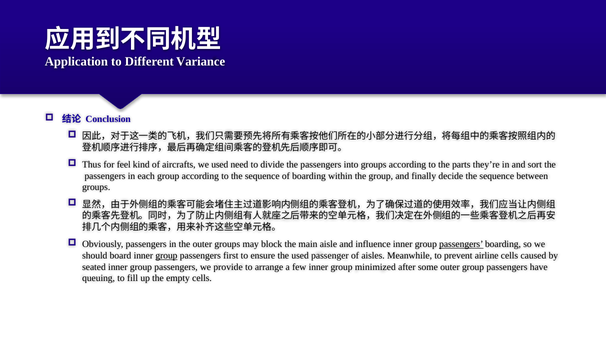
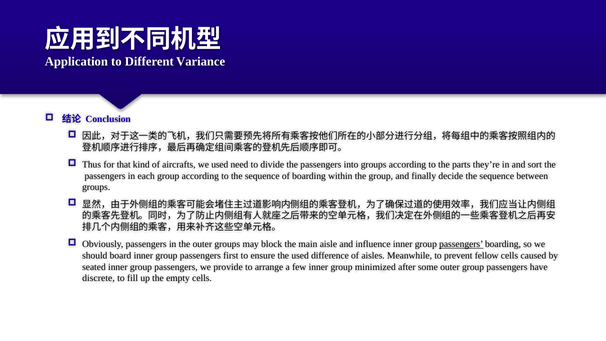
feel: feel -> that (124, 165)
group underline: present -> none (166, 255)
passenger: passenger -> difference (330, 255)
airline: airline -> fellow (487, 255)
queuing: queuing -> discrete (99, 278)
